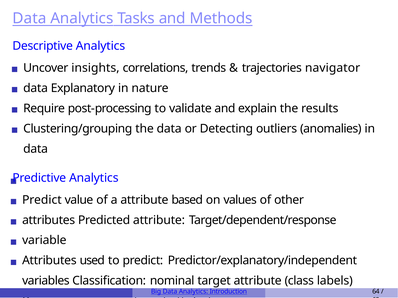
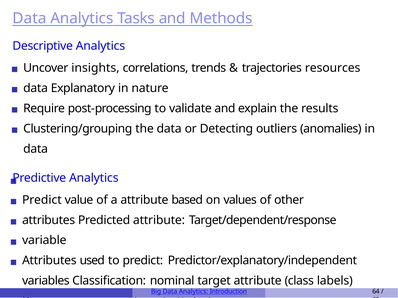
navigator: navigator -> resources (333, 68)
